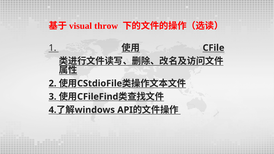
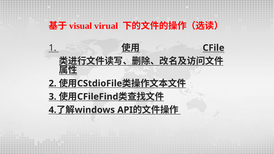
throw: throw -> virual (106, 26)
